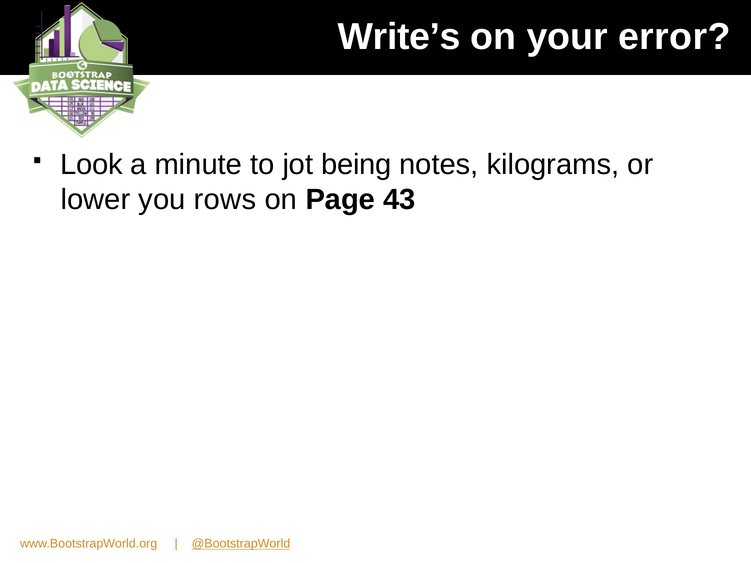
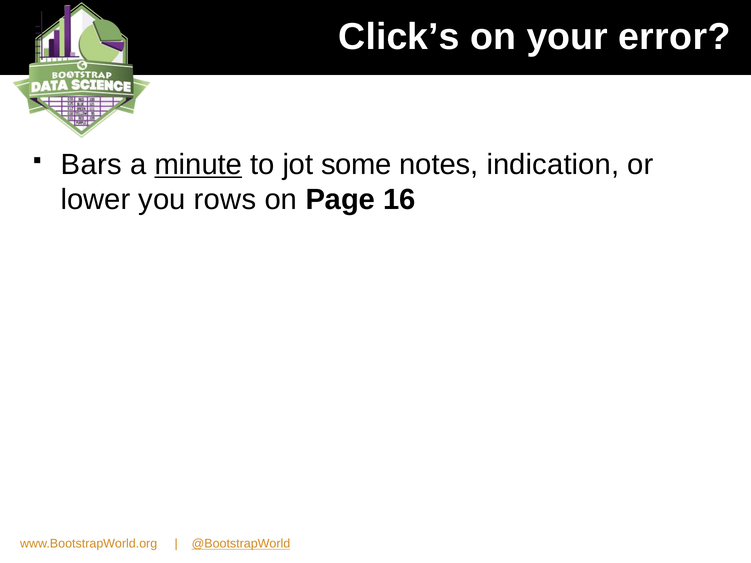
Write’s: Write’s -> Click’s (399, 37)
Look: Look -> Bars (91, 165)
minute underline: none -> present (198, 165)
being: being -> some (356, 165)
kilograms: kilograms -> indication (553, 165)
43: 43 -> 16 (399, 200)
